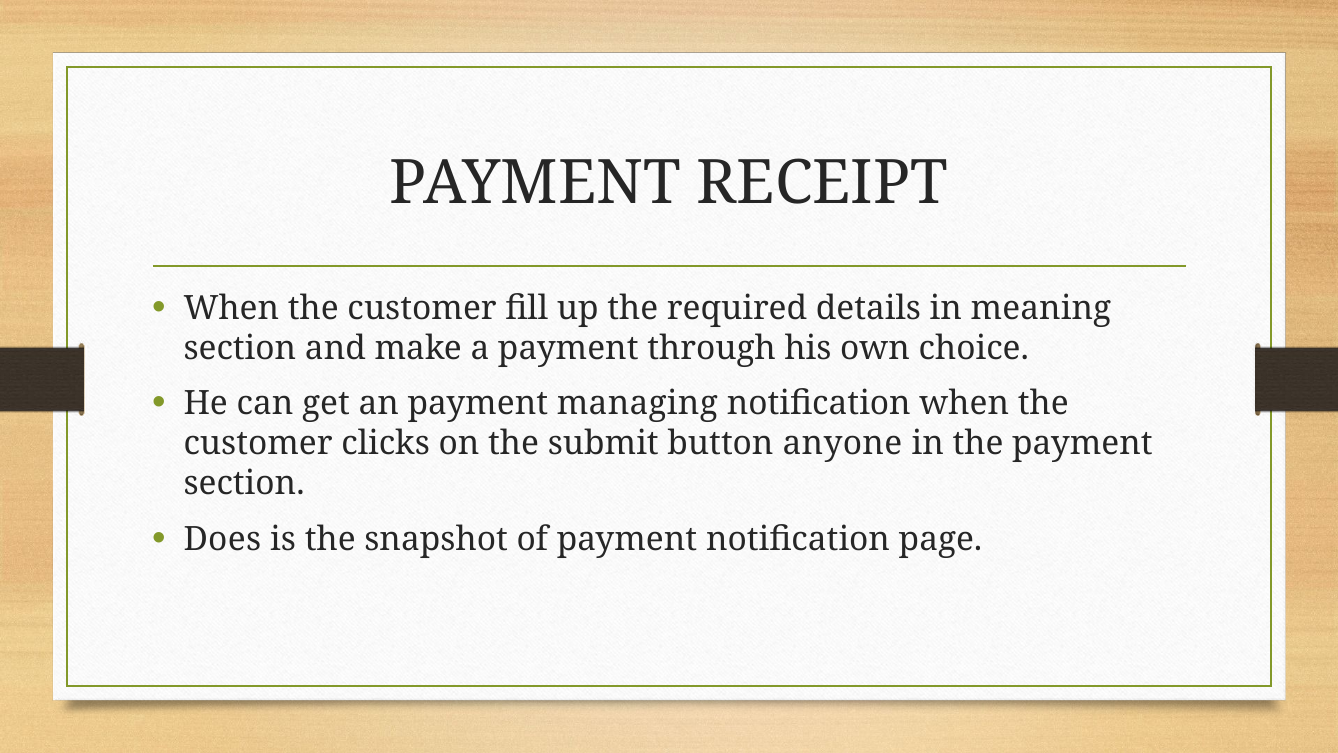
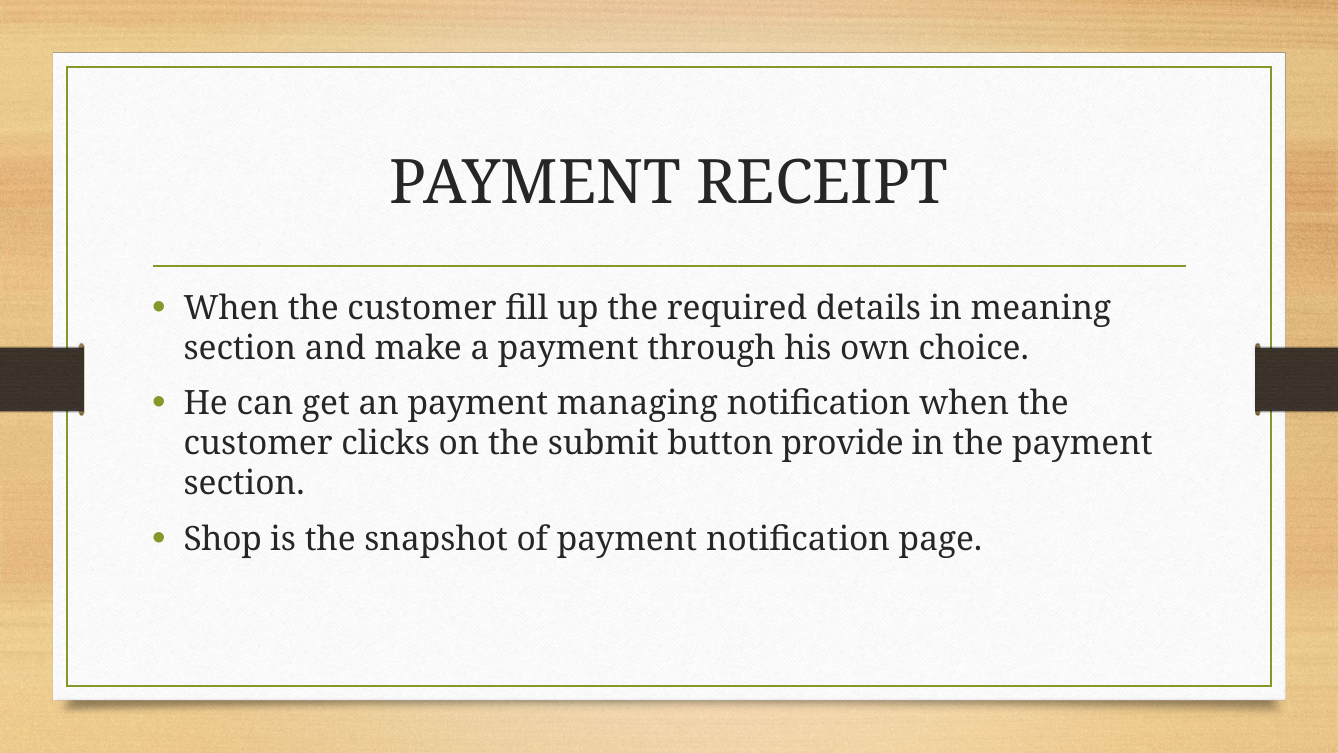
anyone: anyone -> provide (843, 444)
Does: Does -> Shop (223, 539)
